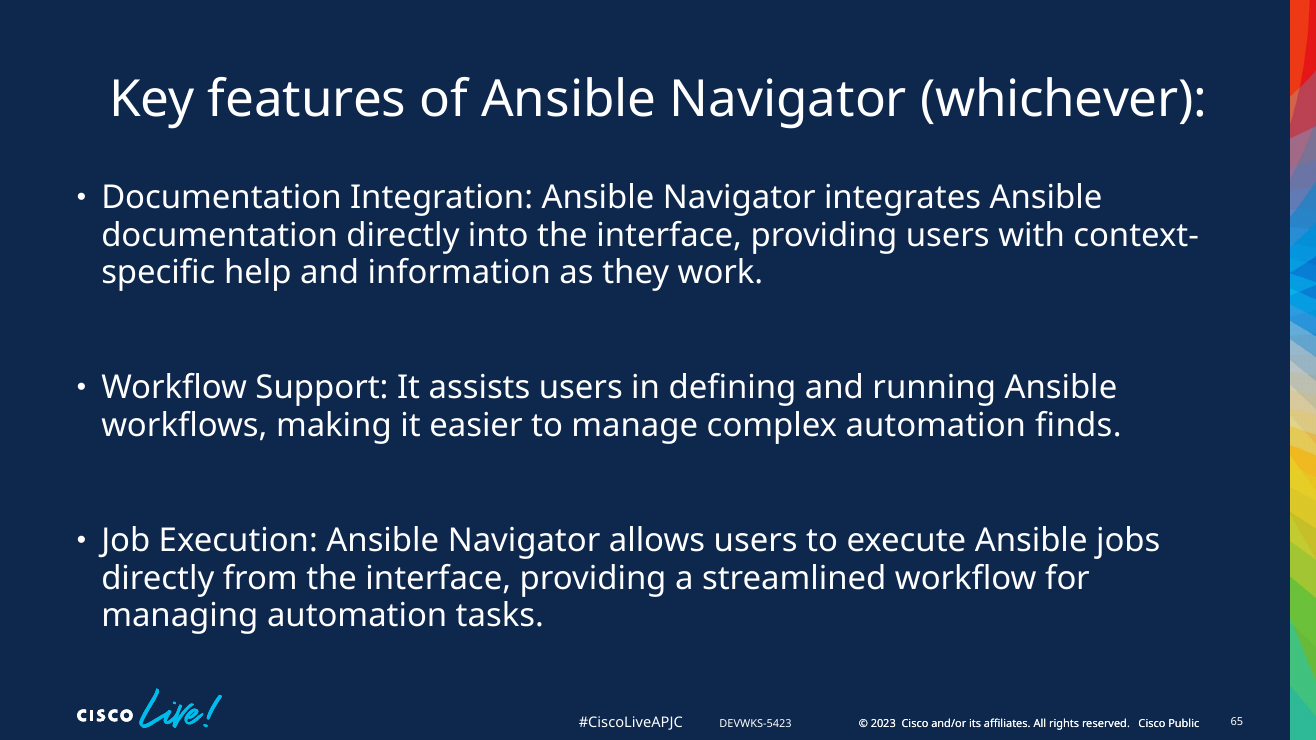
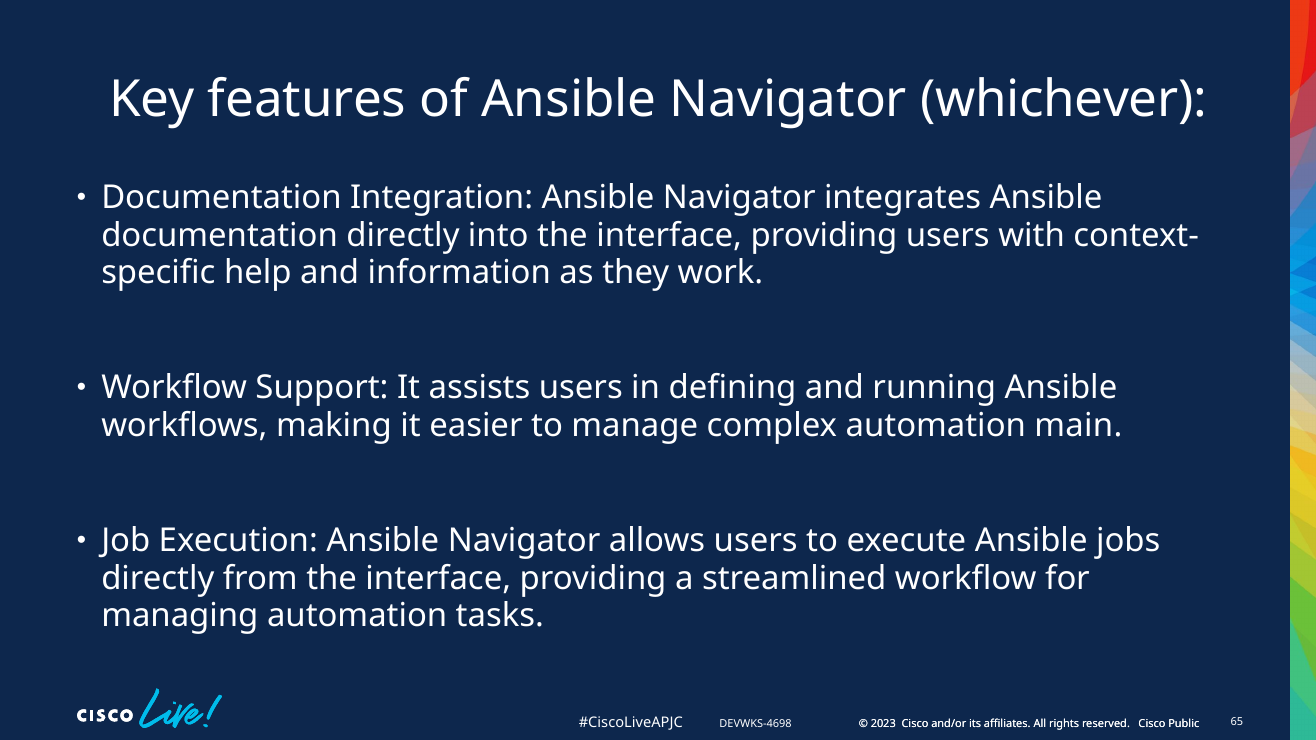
finds: finds -> main (1078, 426)
DEVWKS-5423: DEVWKS-5423 -> DEVWKS-4698 (756, 724)
